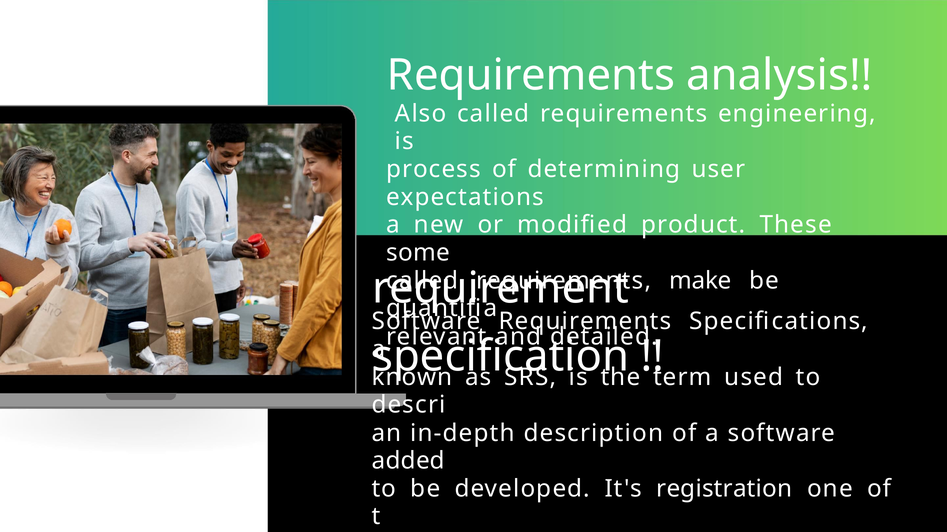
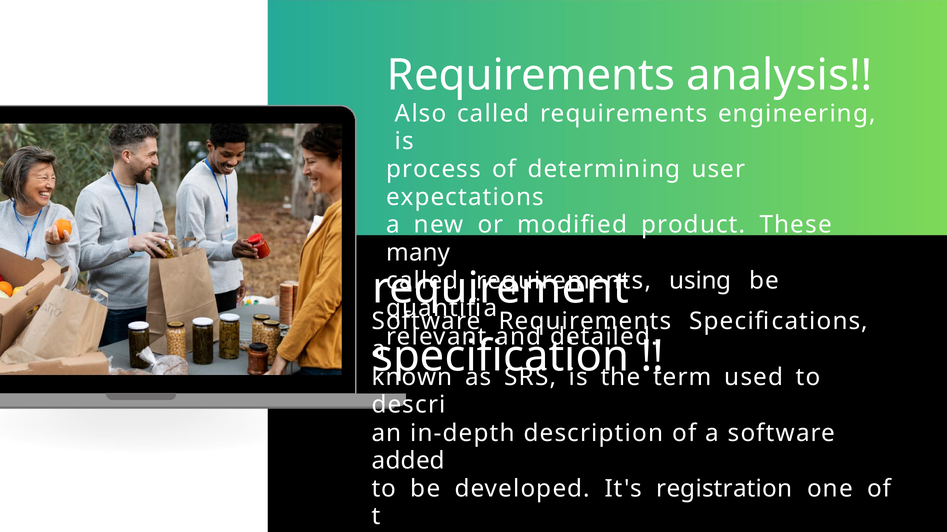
some: some -> many (418, 253)
make: make -> using (700, 281)
